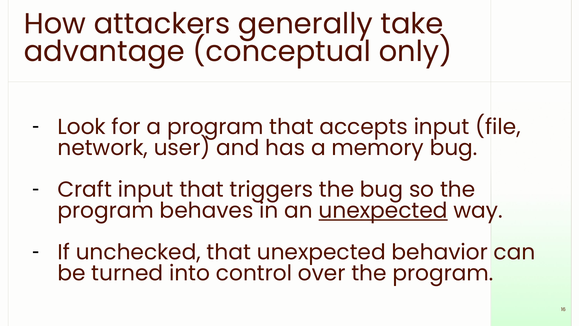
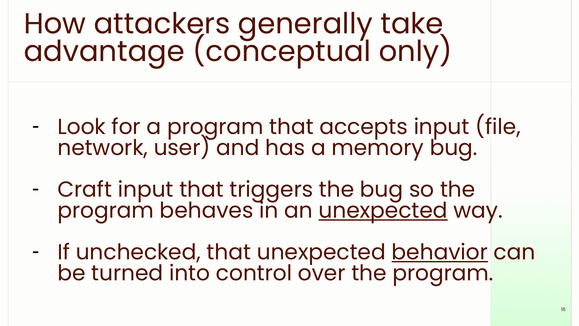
behavior underline: none -> present (440, 252)
